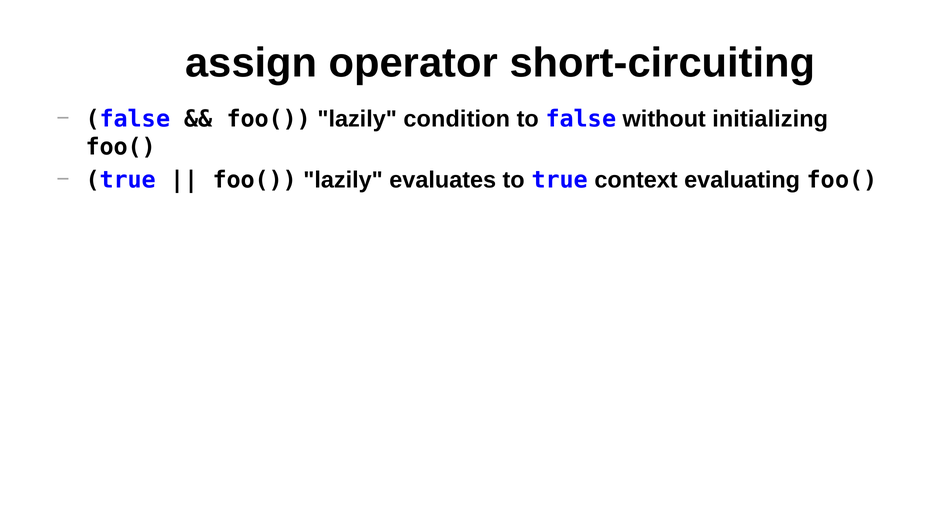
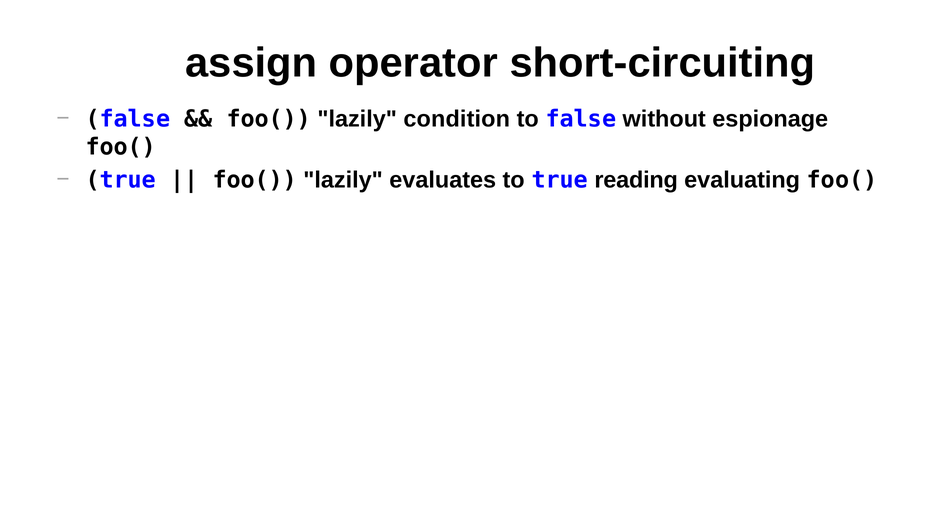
initializing: initializing -> espionage (770, 119)
context: context -> reading (636, 180)
